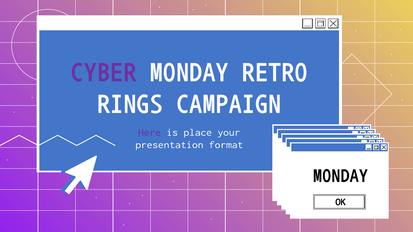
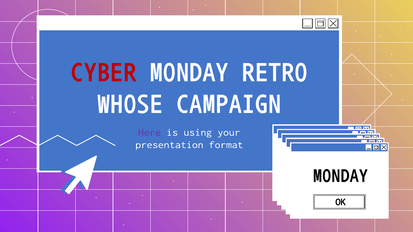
CYBER colour: purple -> red (104, 72)
RINGS: RINGS -> WHOSE (130, 103)
place: place -> using (198, 132)
